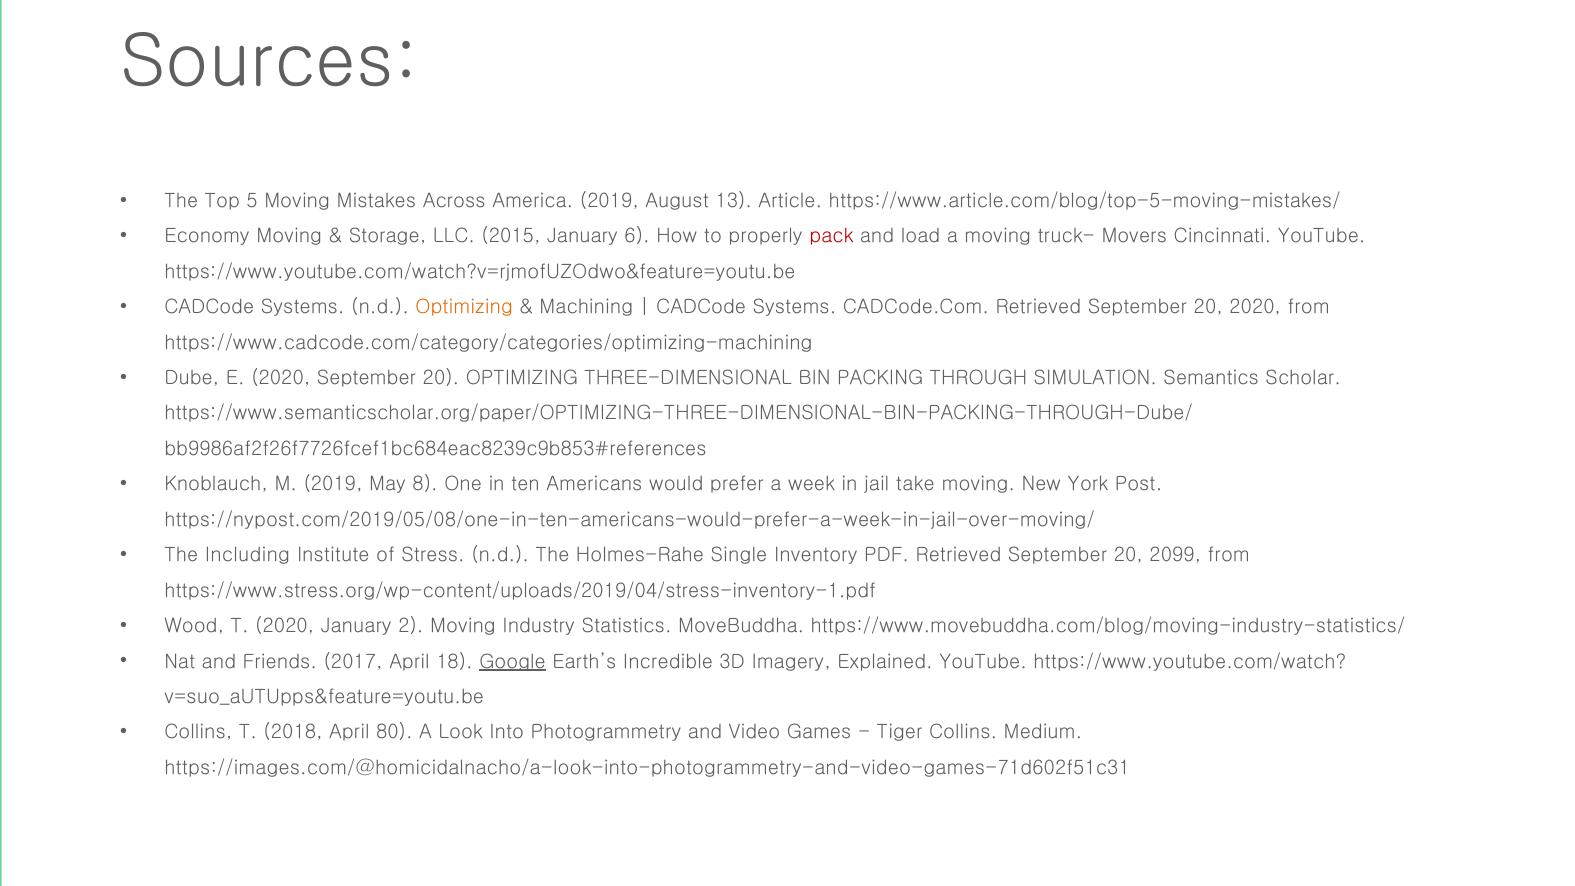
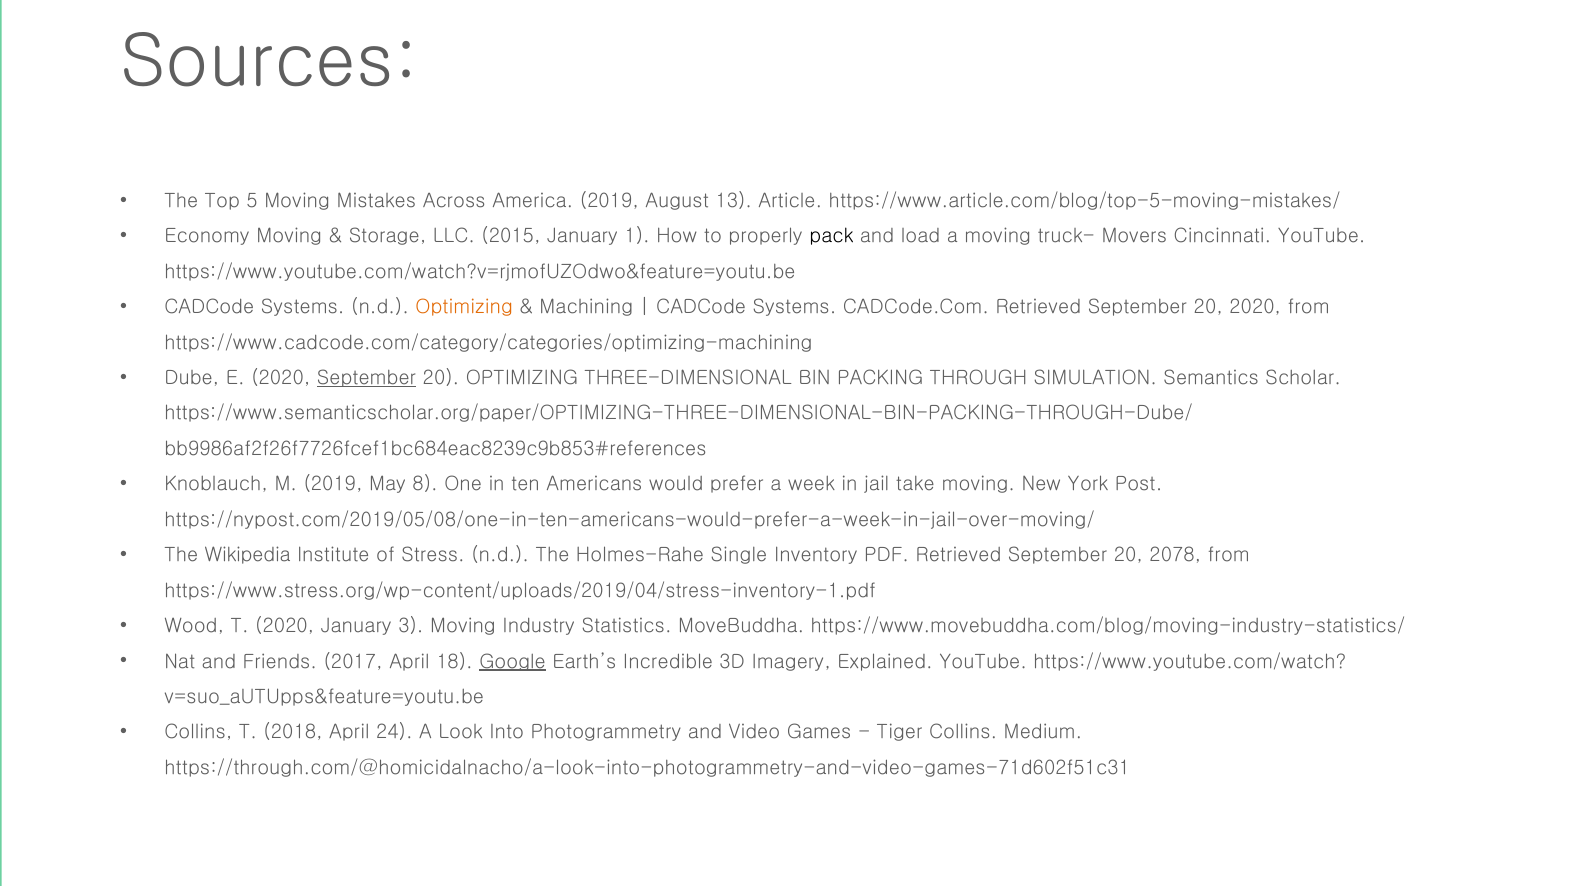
6: 6 -> 1 (637, 236)
pack colour: red -> black (831, 236)
September underline: none -> present (367, 378)
Including: Including -> Wikipedia (248, 555)
2099: 2099 -> 2078 (1175, 555)
2: 2 -> 3 (411, 626)
80: 80 -> 24 (394, 732)
https://images.com/@homicidalnacho/a-look-into-photogrammetry-and-video-games-71d602f51c31: https://images.com/@homicidalnacho/a-look-into-photogrammetry-and-video-games-71d602f51c31 -> https://through.com/@homicidalnacho/a-look-into-photogrammetry-and-video-games-71d602f51c31 (647, 768)
